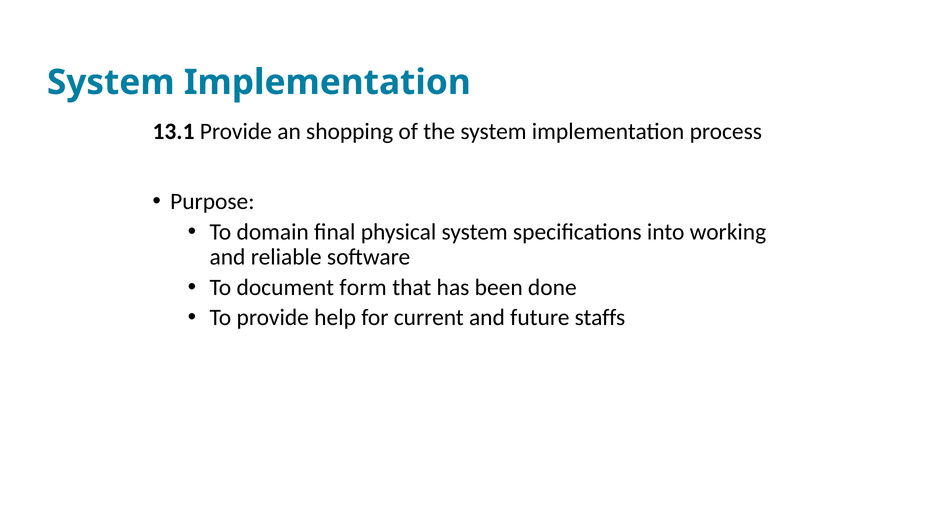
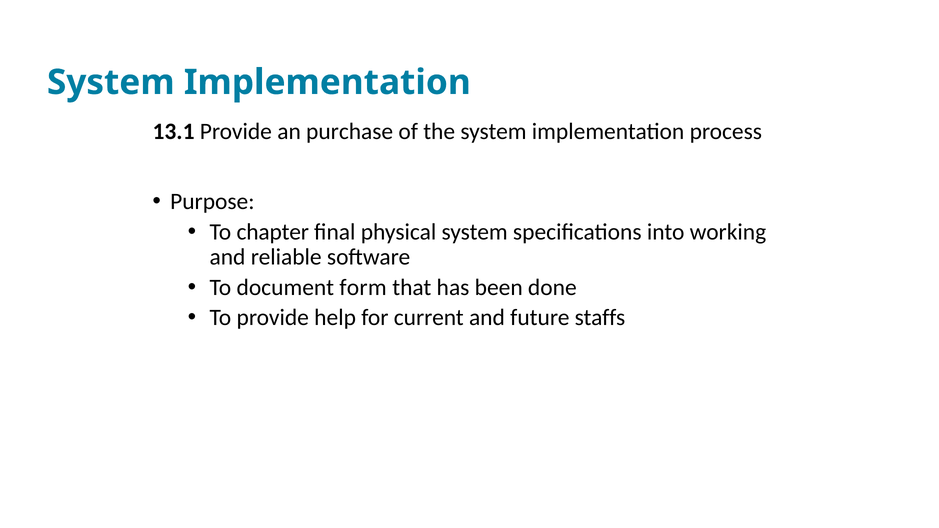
shopping: shopping -> purchase (350, 131)
domain: domain -> chapter (273, 232)
